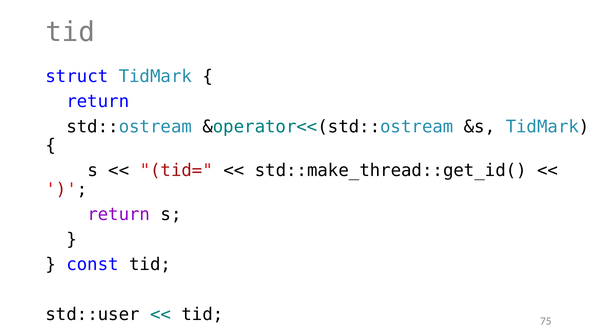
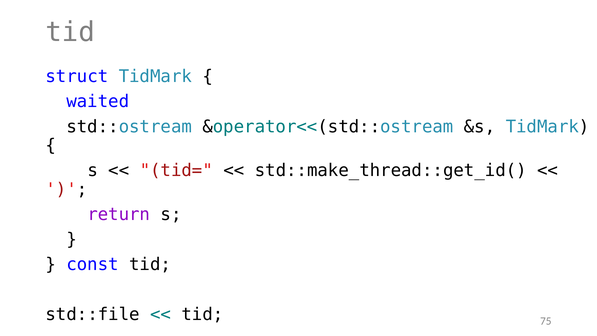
return: return -> waited (98, 101)
std::user: std::user -> std::file (93, 314)
